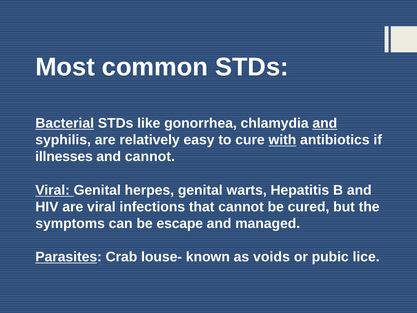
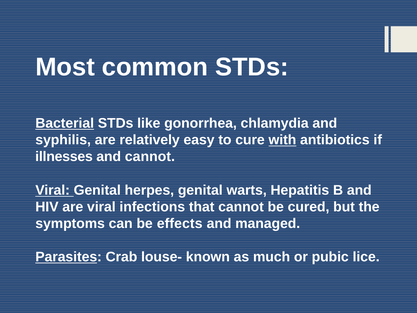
and underline: present -> none (325, 123)
escape: escape -> effects (180, 223)
voids: voids -> much (272, 257)
